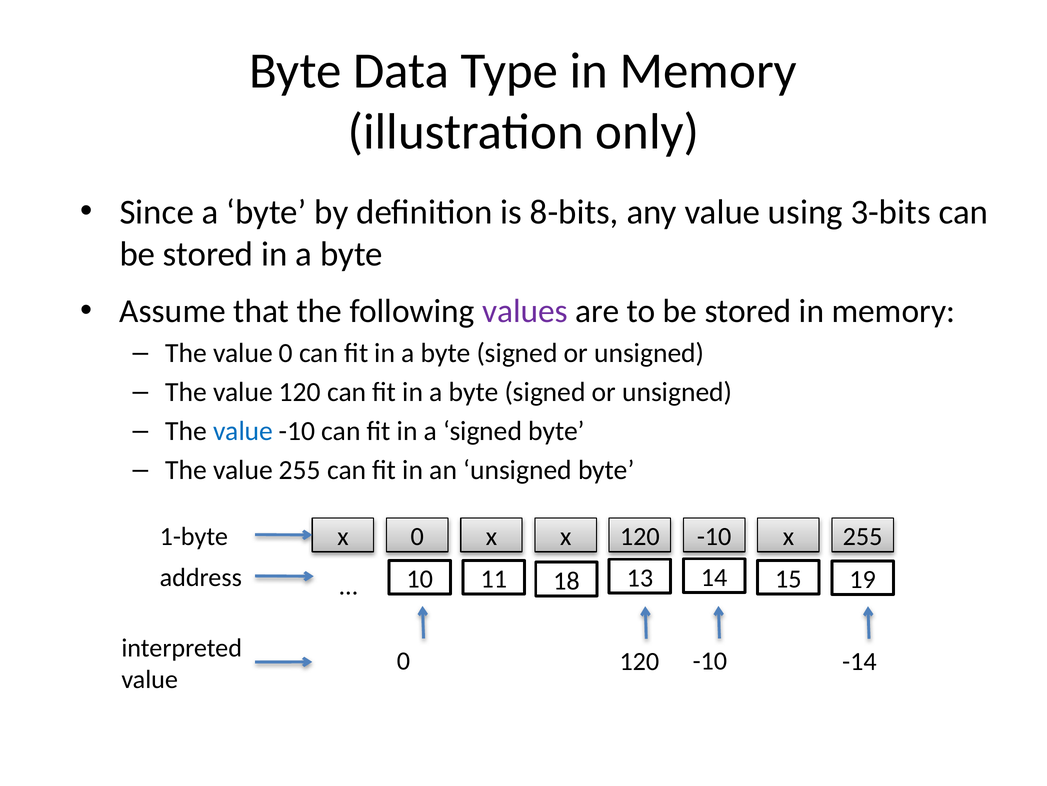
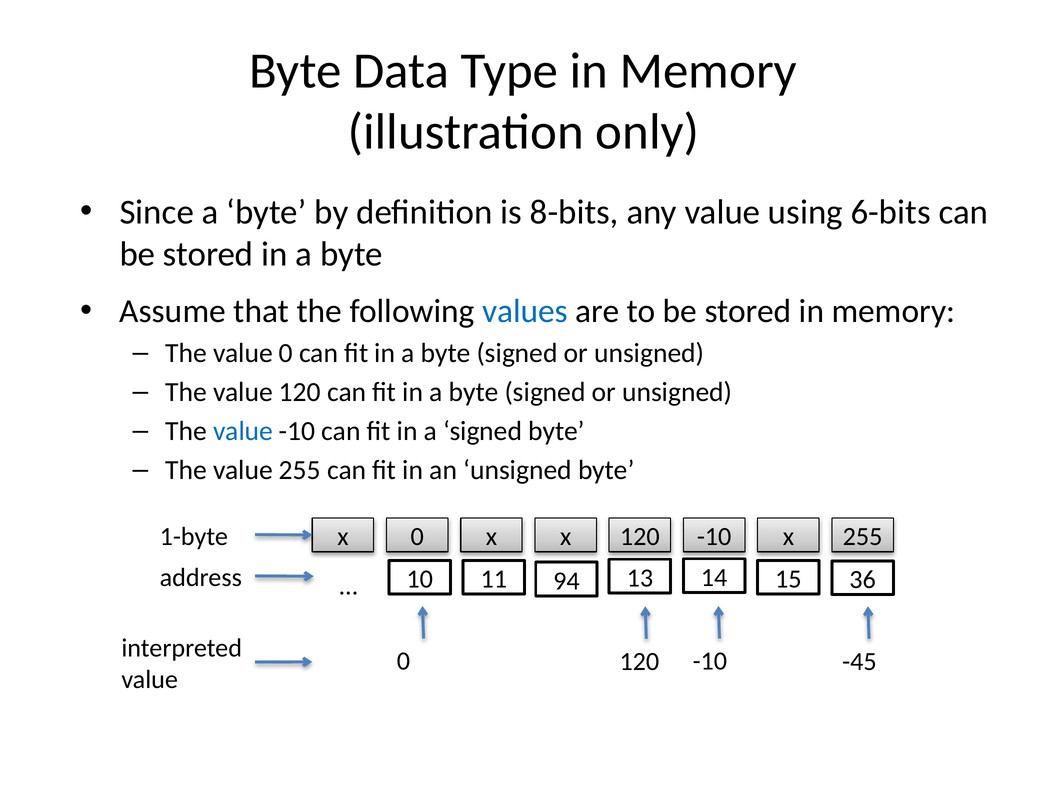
3-bits: 3-bits -> 6-bits (891, 212)
values colour: purple -> blue (525, 311)
19: 19 -> 36 (863, 579)
18: 18 -> 94 (566, 580)
-14: -14 -> -45 (859, 661)
